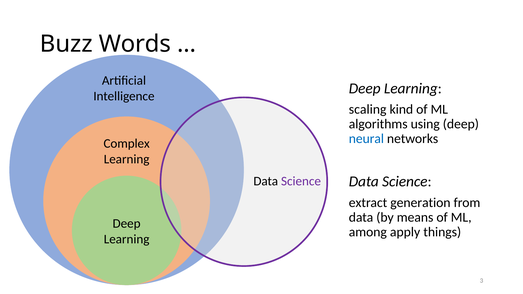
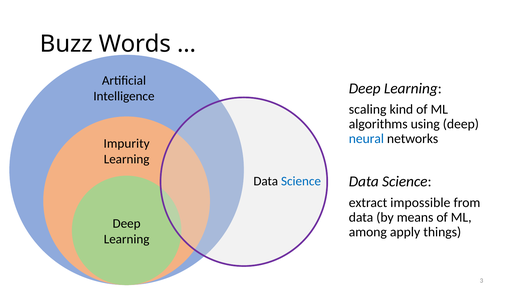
Complex: Complex -> Impurity (127, 144)
Science colour: purple -> blue (301, 181)
generation: generation -> impossible (420, 203)
